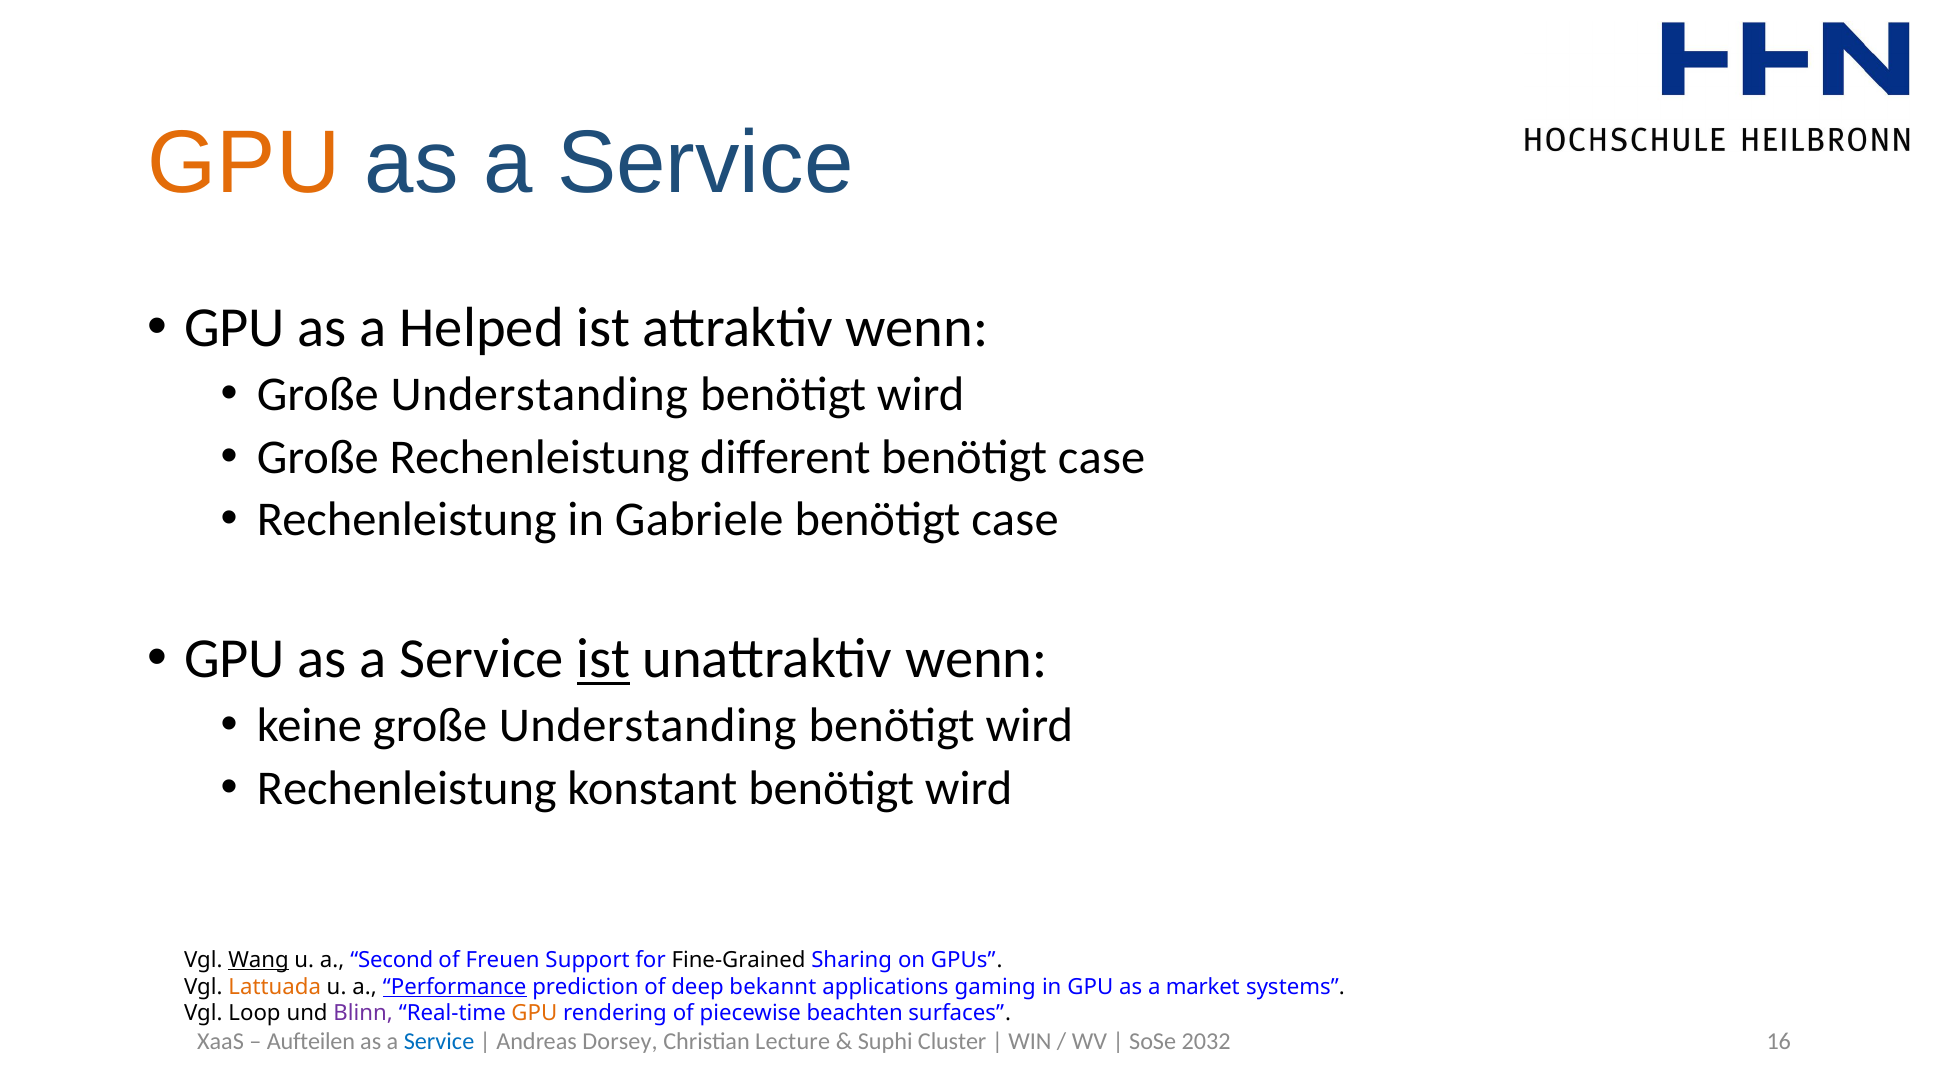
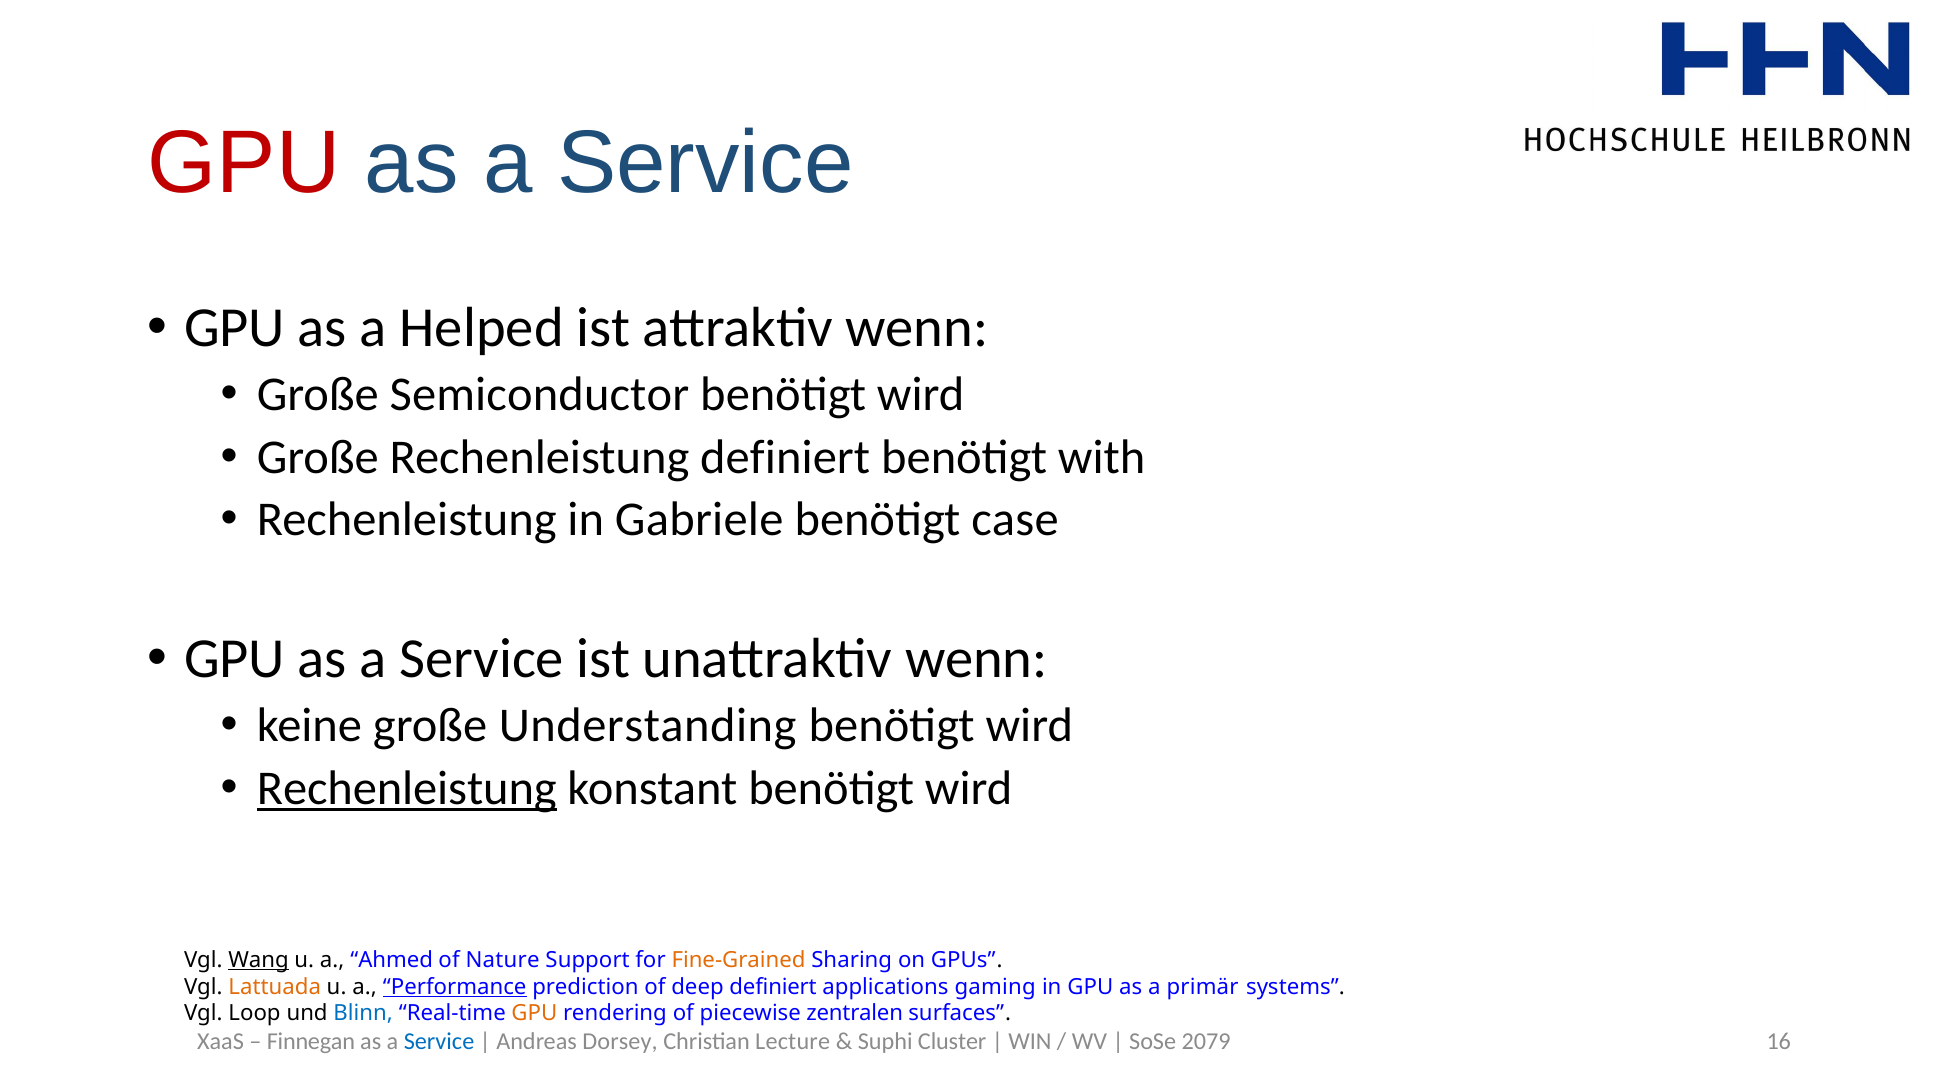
GPU colour: orange -> red (244, 163)
Understanding: Understanding -> Semiconductor (539, 395)
Rechenleistung different: different -> definiert (785, 457)
case: case -> with (1102, 457)
ist underline: present -> none (604, 659)
Rechenleistung underline: none -> present (407, 788)
Second: Second -> Ahmed (392, 960)
Freuen: Freuen -> Nature (503, 960)
Fine-Grained colour: black -> orange (739, 960)
deep bekannt: bekannt -> definiert (773, 987)
market: market -> primär (1203, 987)
Blinn colour: purple -> blue (363, 1013)
beachten: beachten -> zentralen (855, 1013)
Aufteilen: Aufteilen -> Finnegan (311, 1042)
2032: 2032 -> 2079 (1206, 1042)
